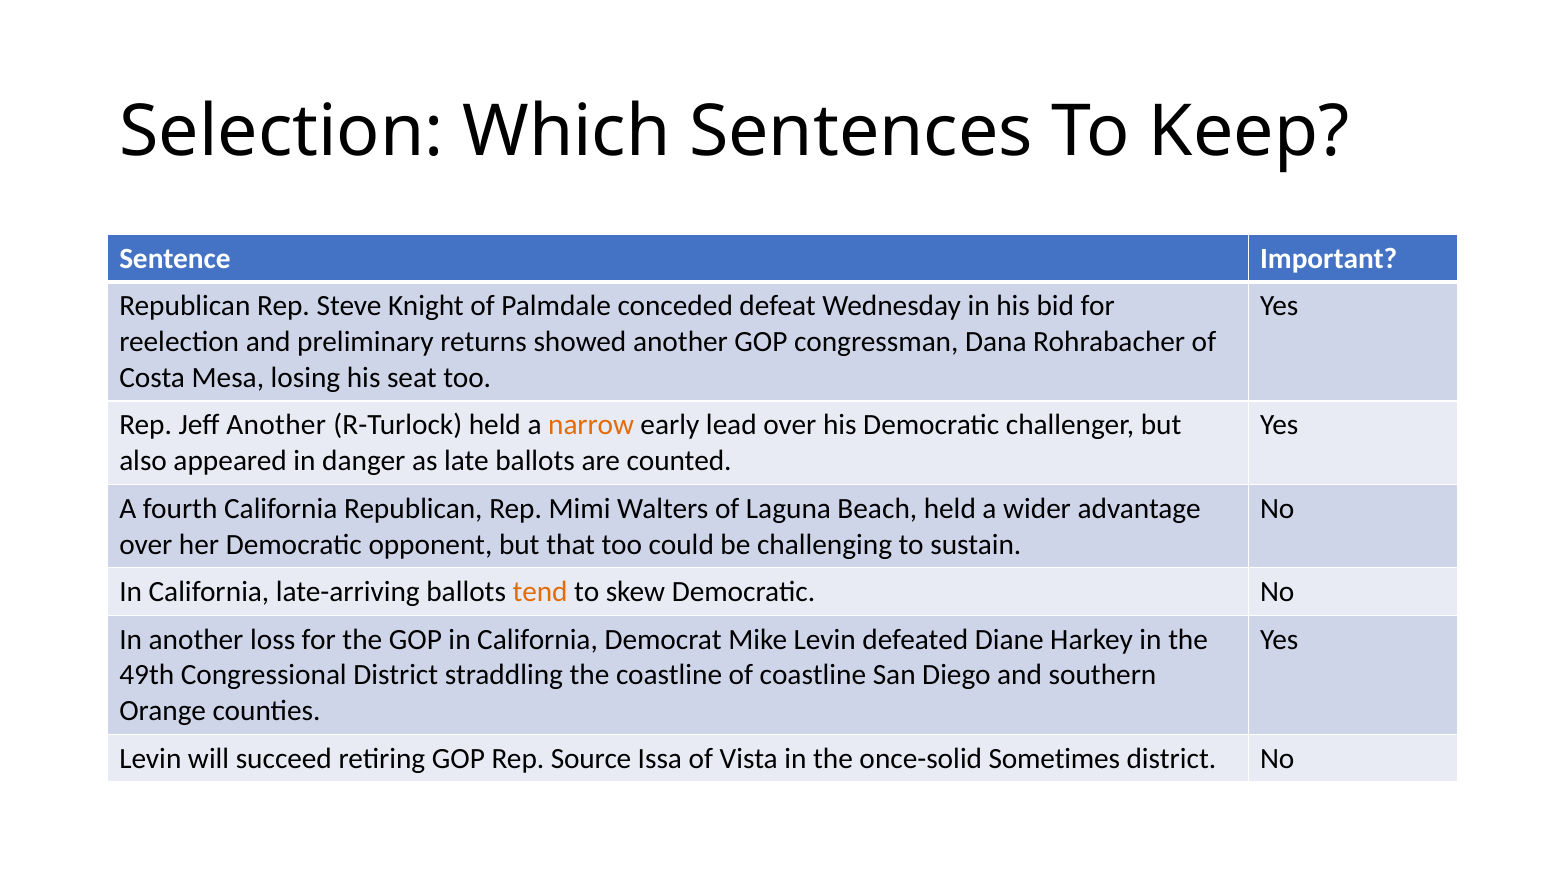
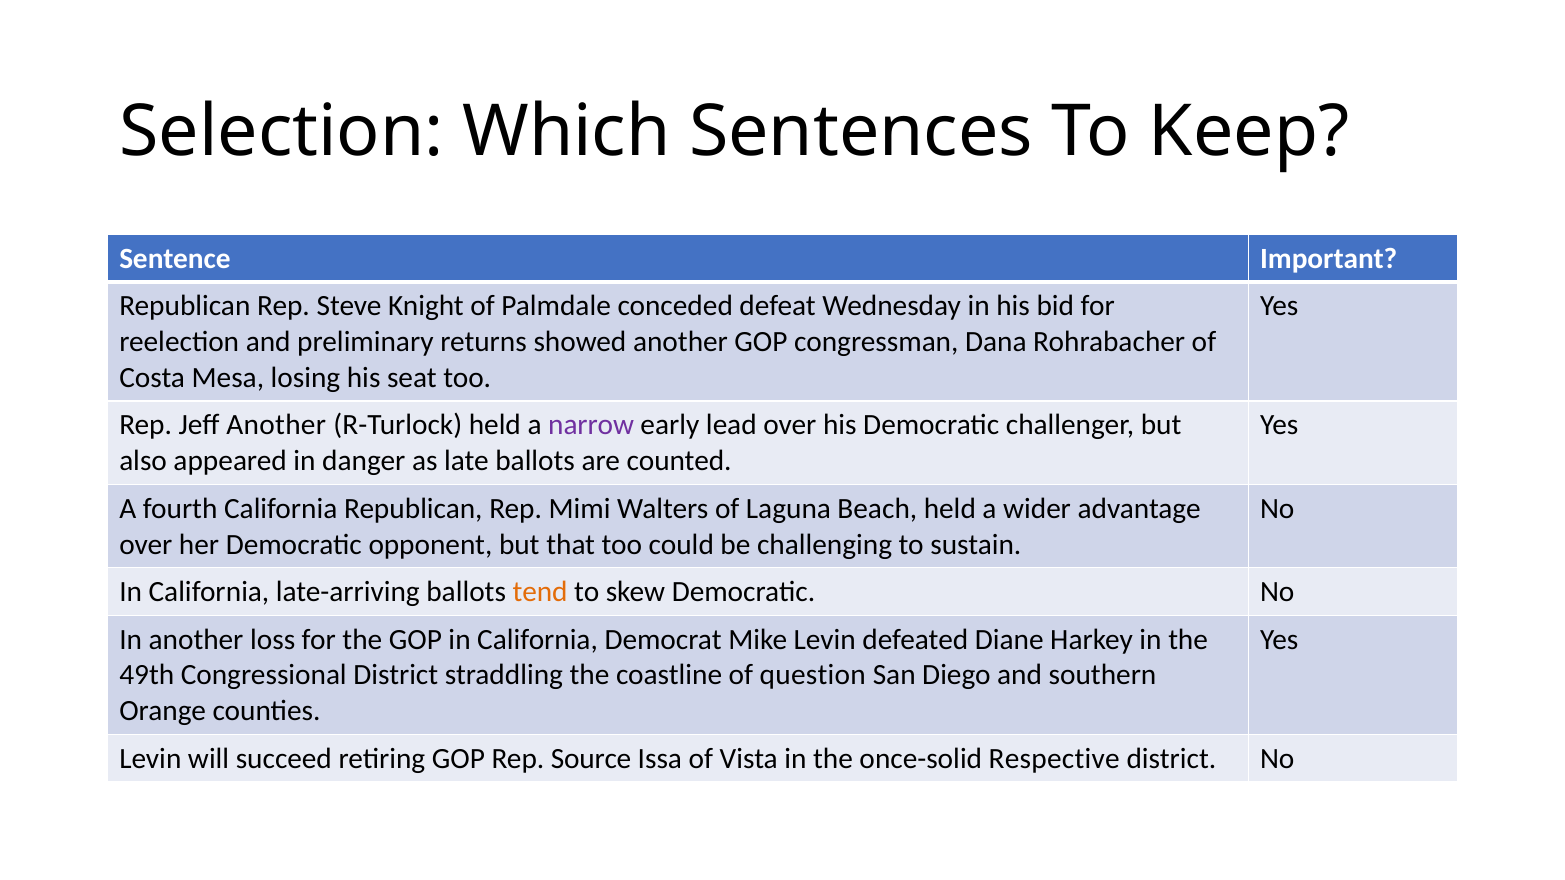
narrow colour: orange -> purple (591, 425)
of coastline: coastline -> question (813, 676)
Sometimes: Sometimes -> Respective (1054, 759)
